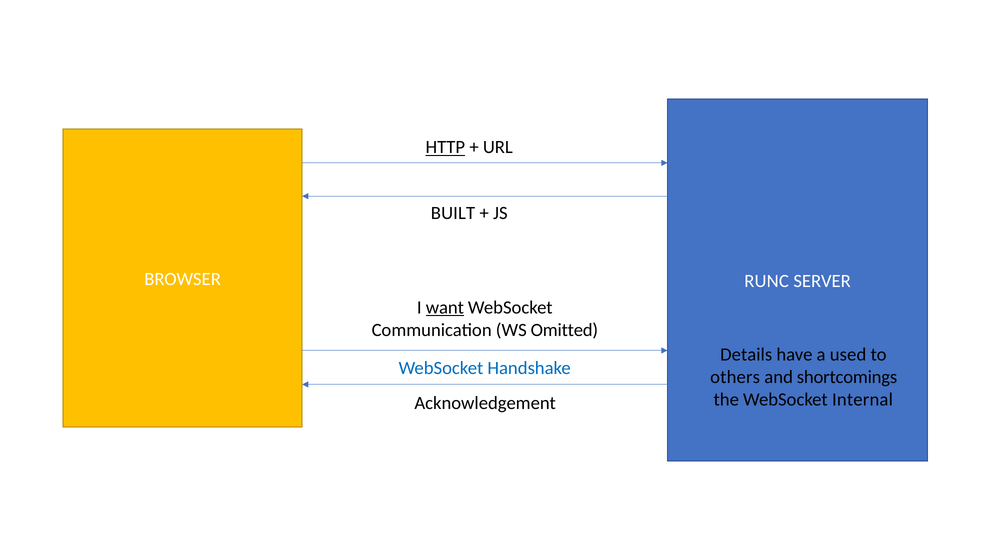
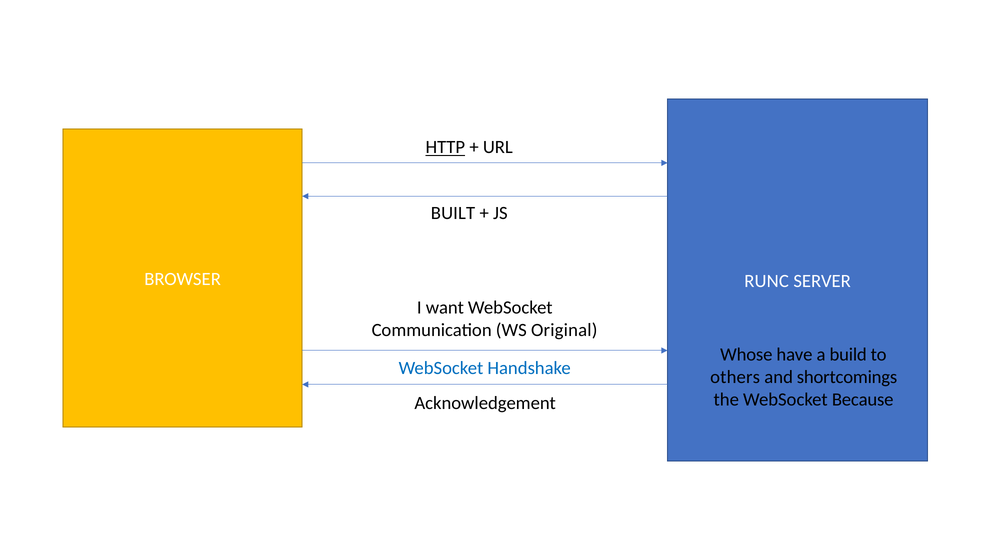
want underline: present -> none (445, 308)
Omitted: Omitted -> Original (564, 330)
Details: Details -> Whose (746, 355)
used: used -> build (848, 355)
Internal: Internal -> Because (863, 400)
